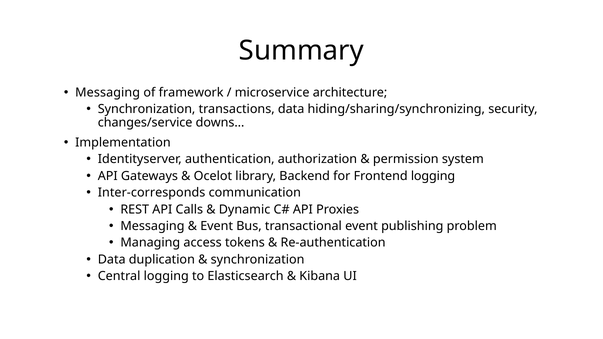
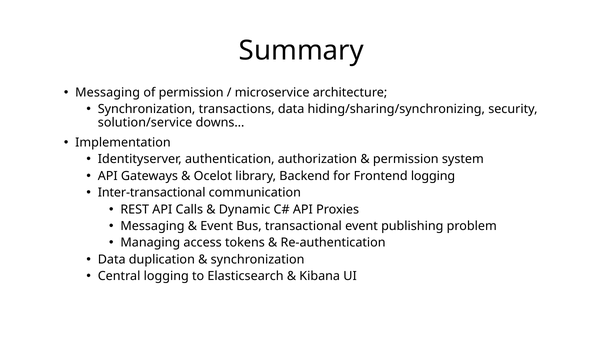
of framework: framework -> permission (191, 93)
changes/service: changes/service -> solution/service (145, 123)
Inter-corresponds: Inter-corresponds -> Inter-transactional (152, 193)
